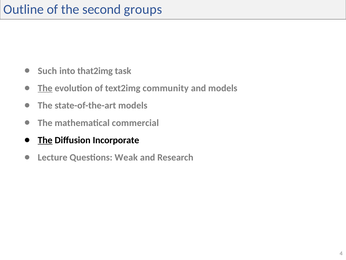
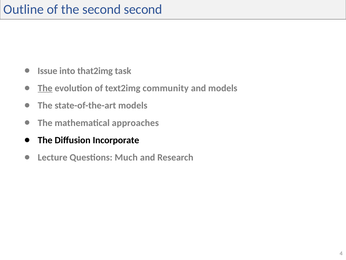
second groups: groups -> second (143, 9)
Such: Such -> Issue (47, 71)
commercial: commercial -> approaches (135, 123)
The underline: present -> none (45, 140)
Weak: Weak -> Much (126, 157)
